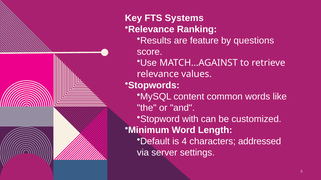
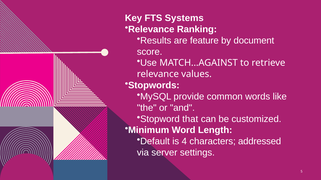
questions: questions -> document (254, 41)
content: content -> provide (189, 97)
with: with -> that (190, 119)
